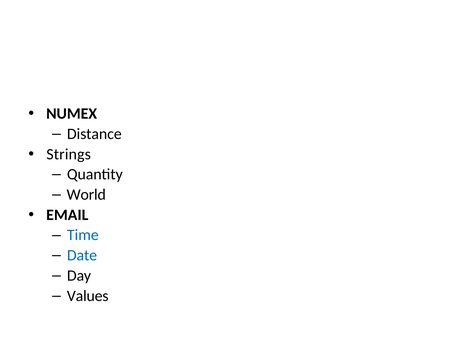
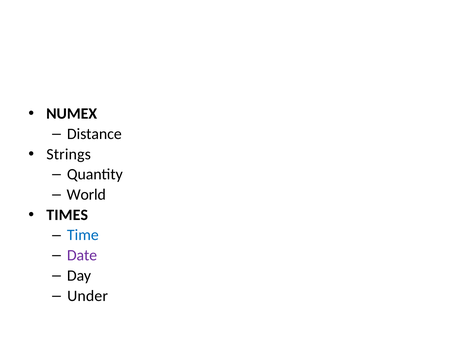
EMAIL: EMAIL -> TIMES (67, 215)
Date colour: blue -> purple (82, 255)
Values: Values -> Under (88, 295)
